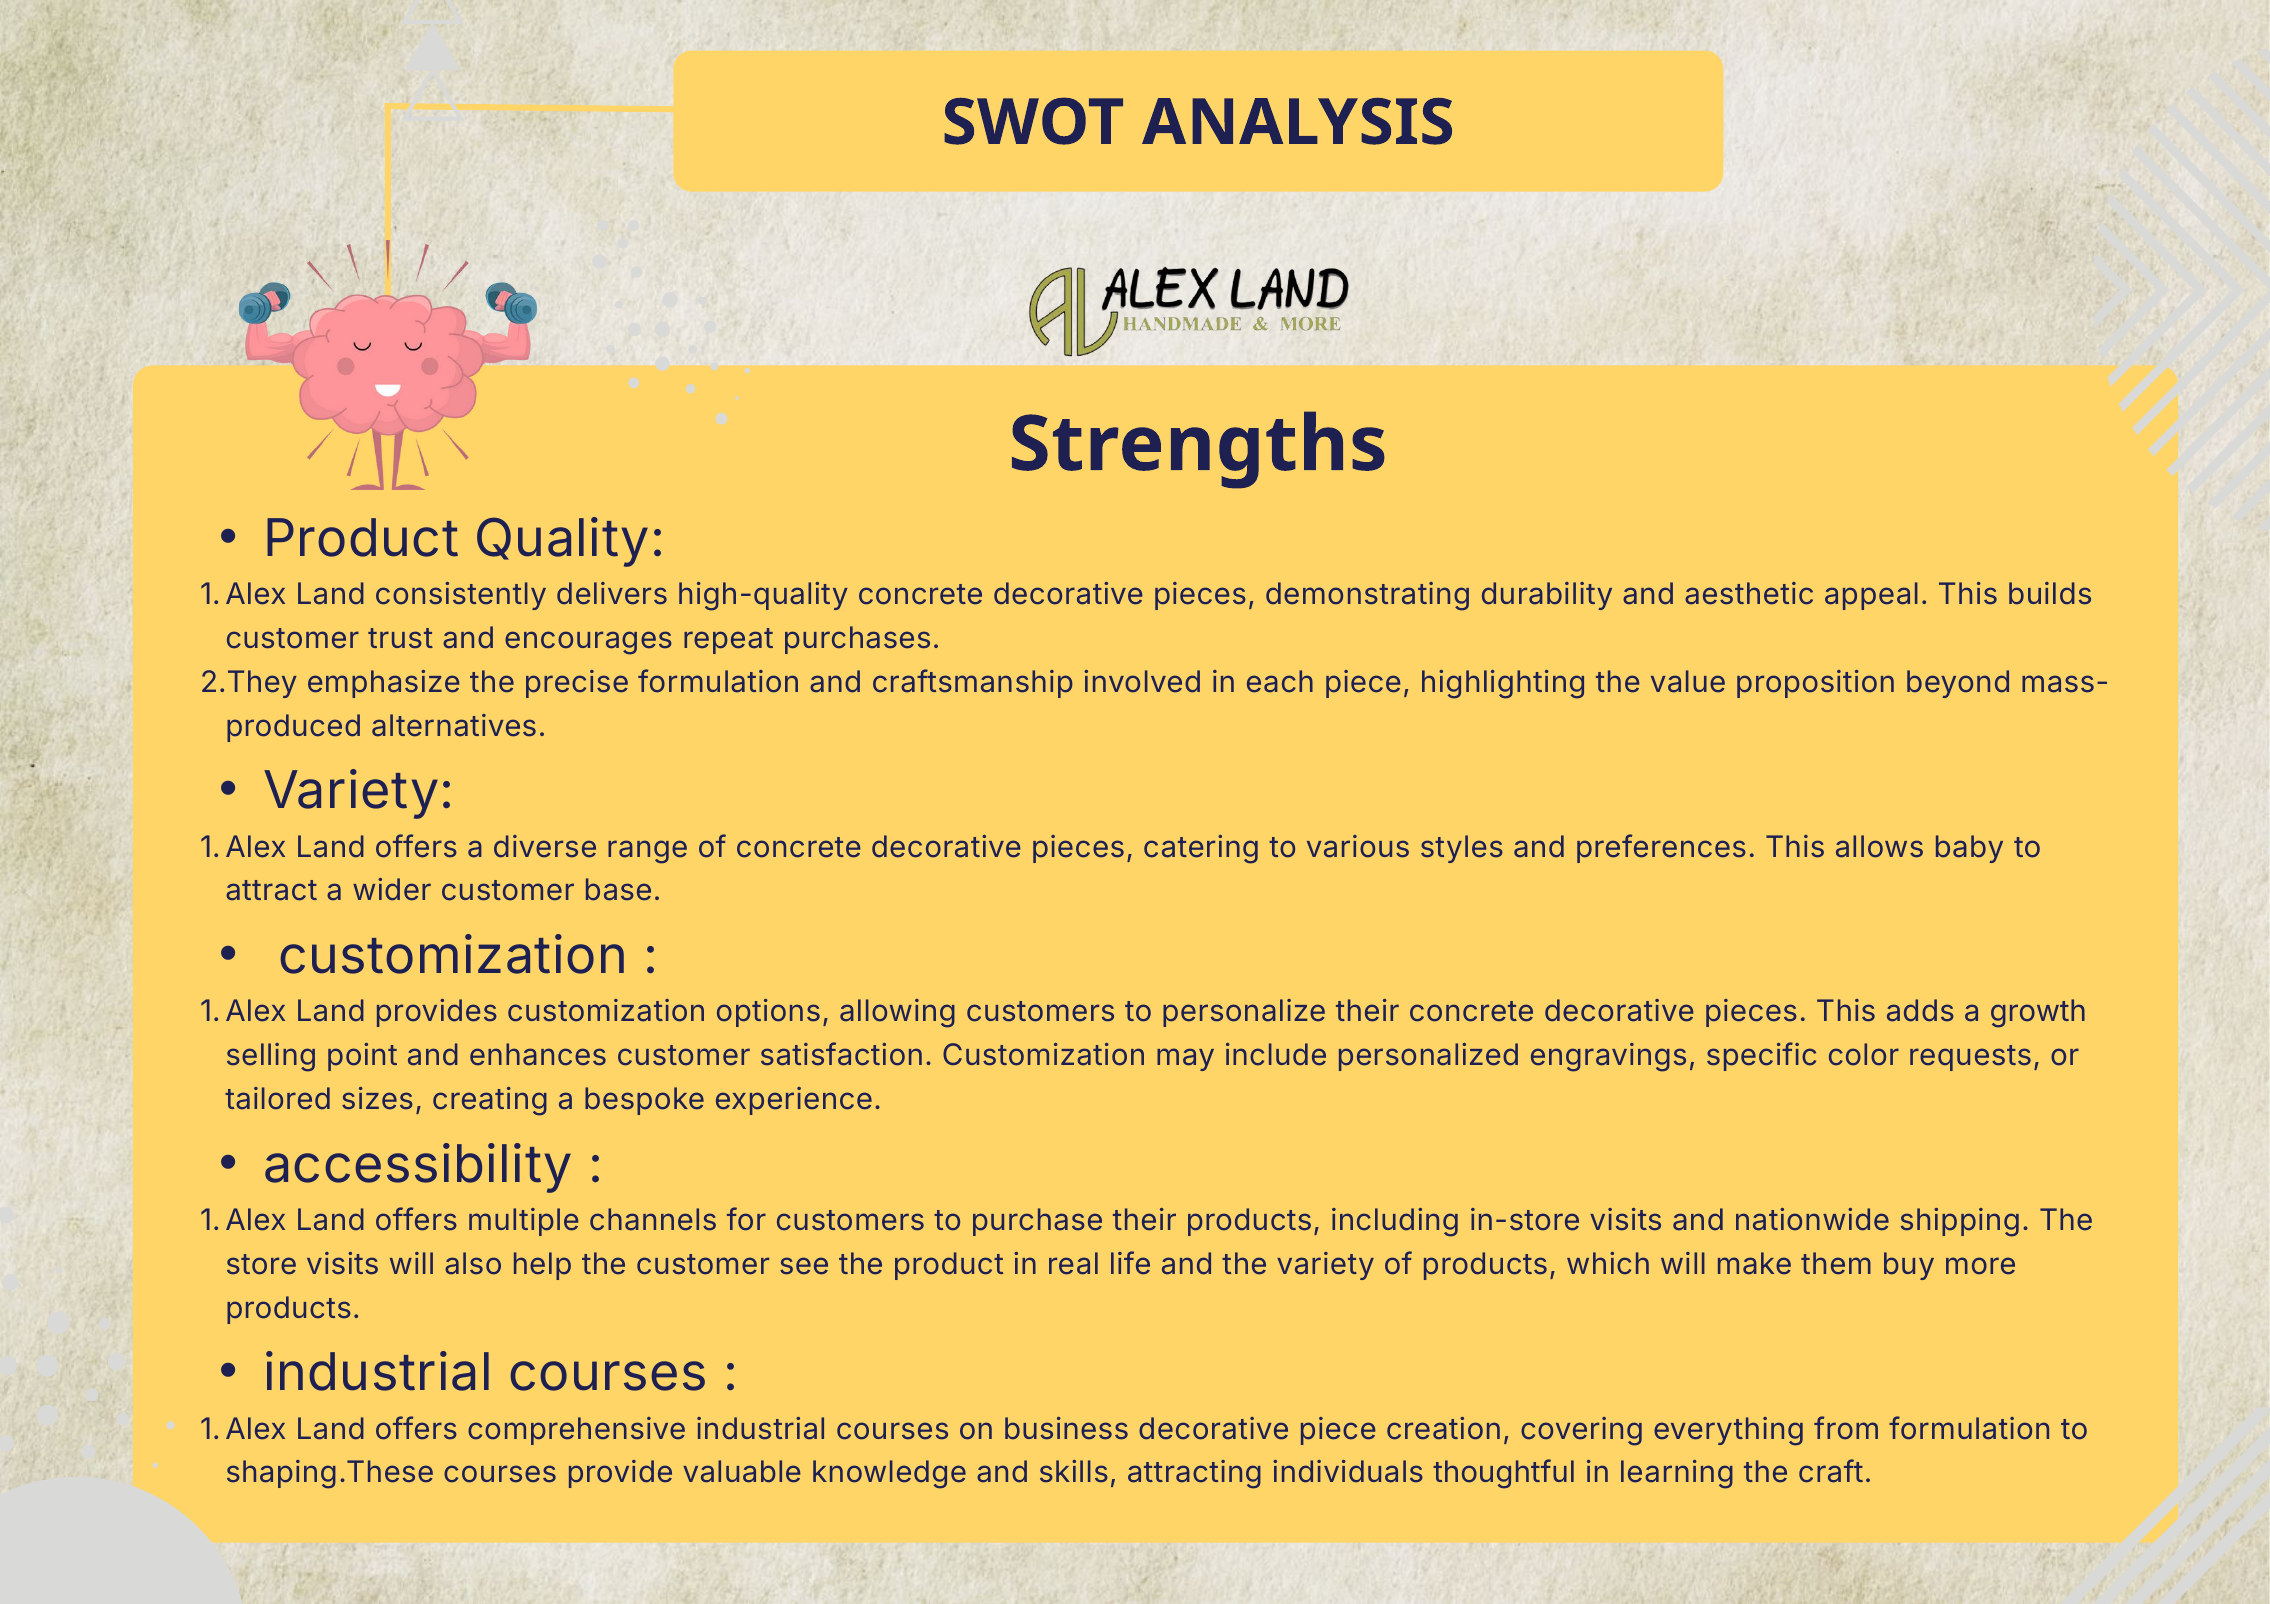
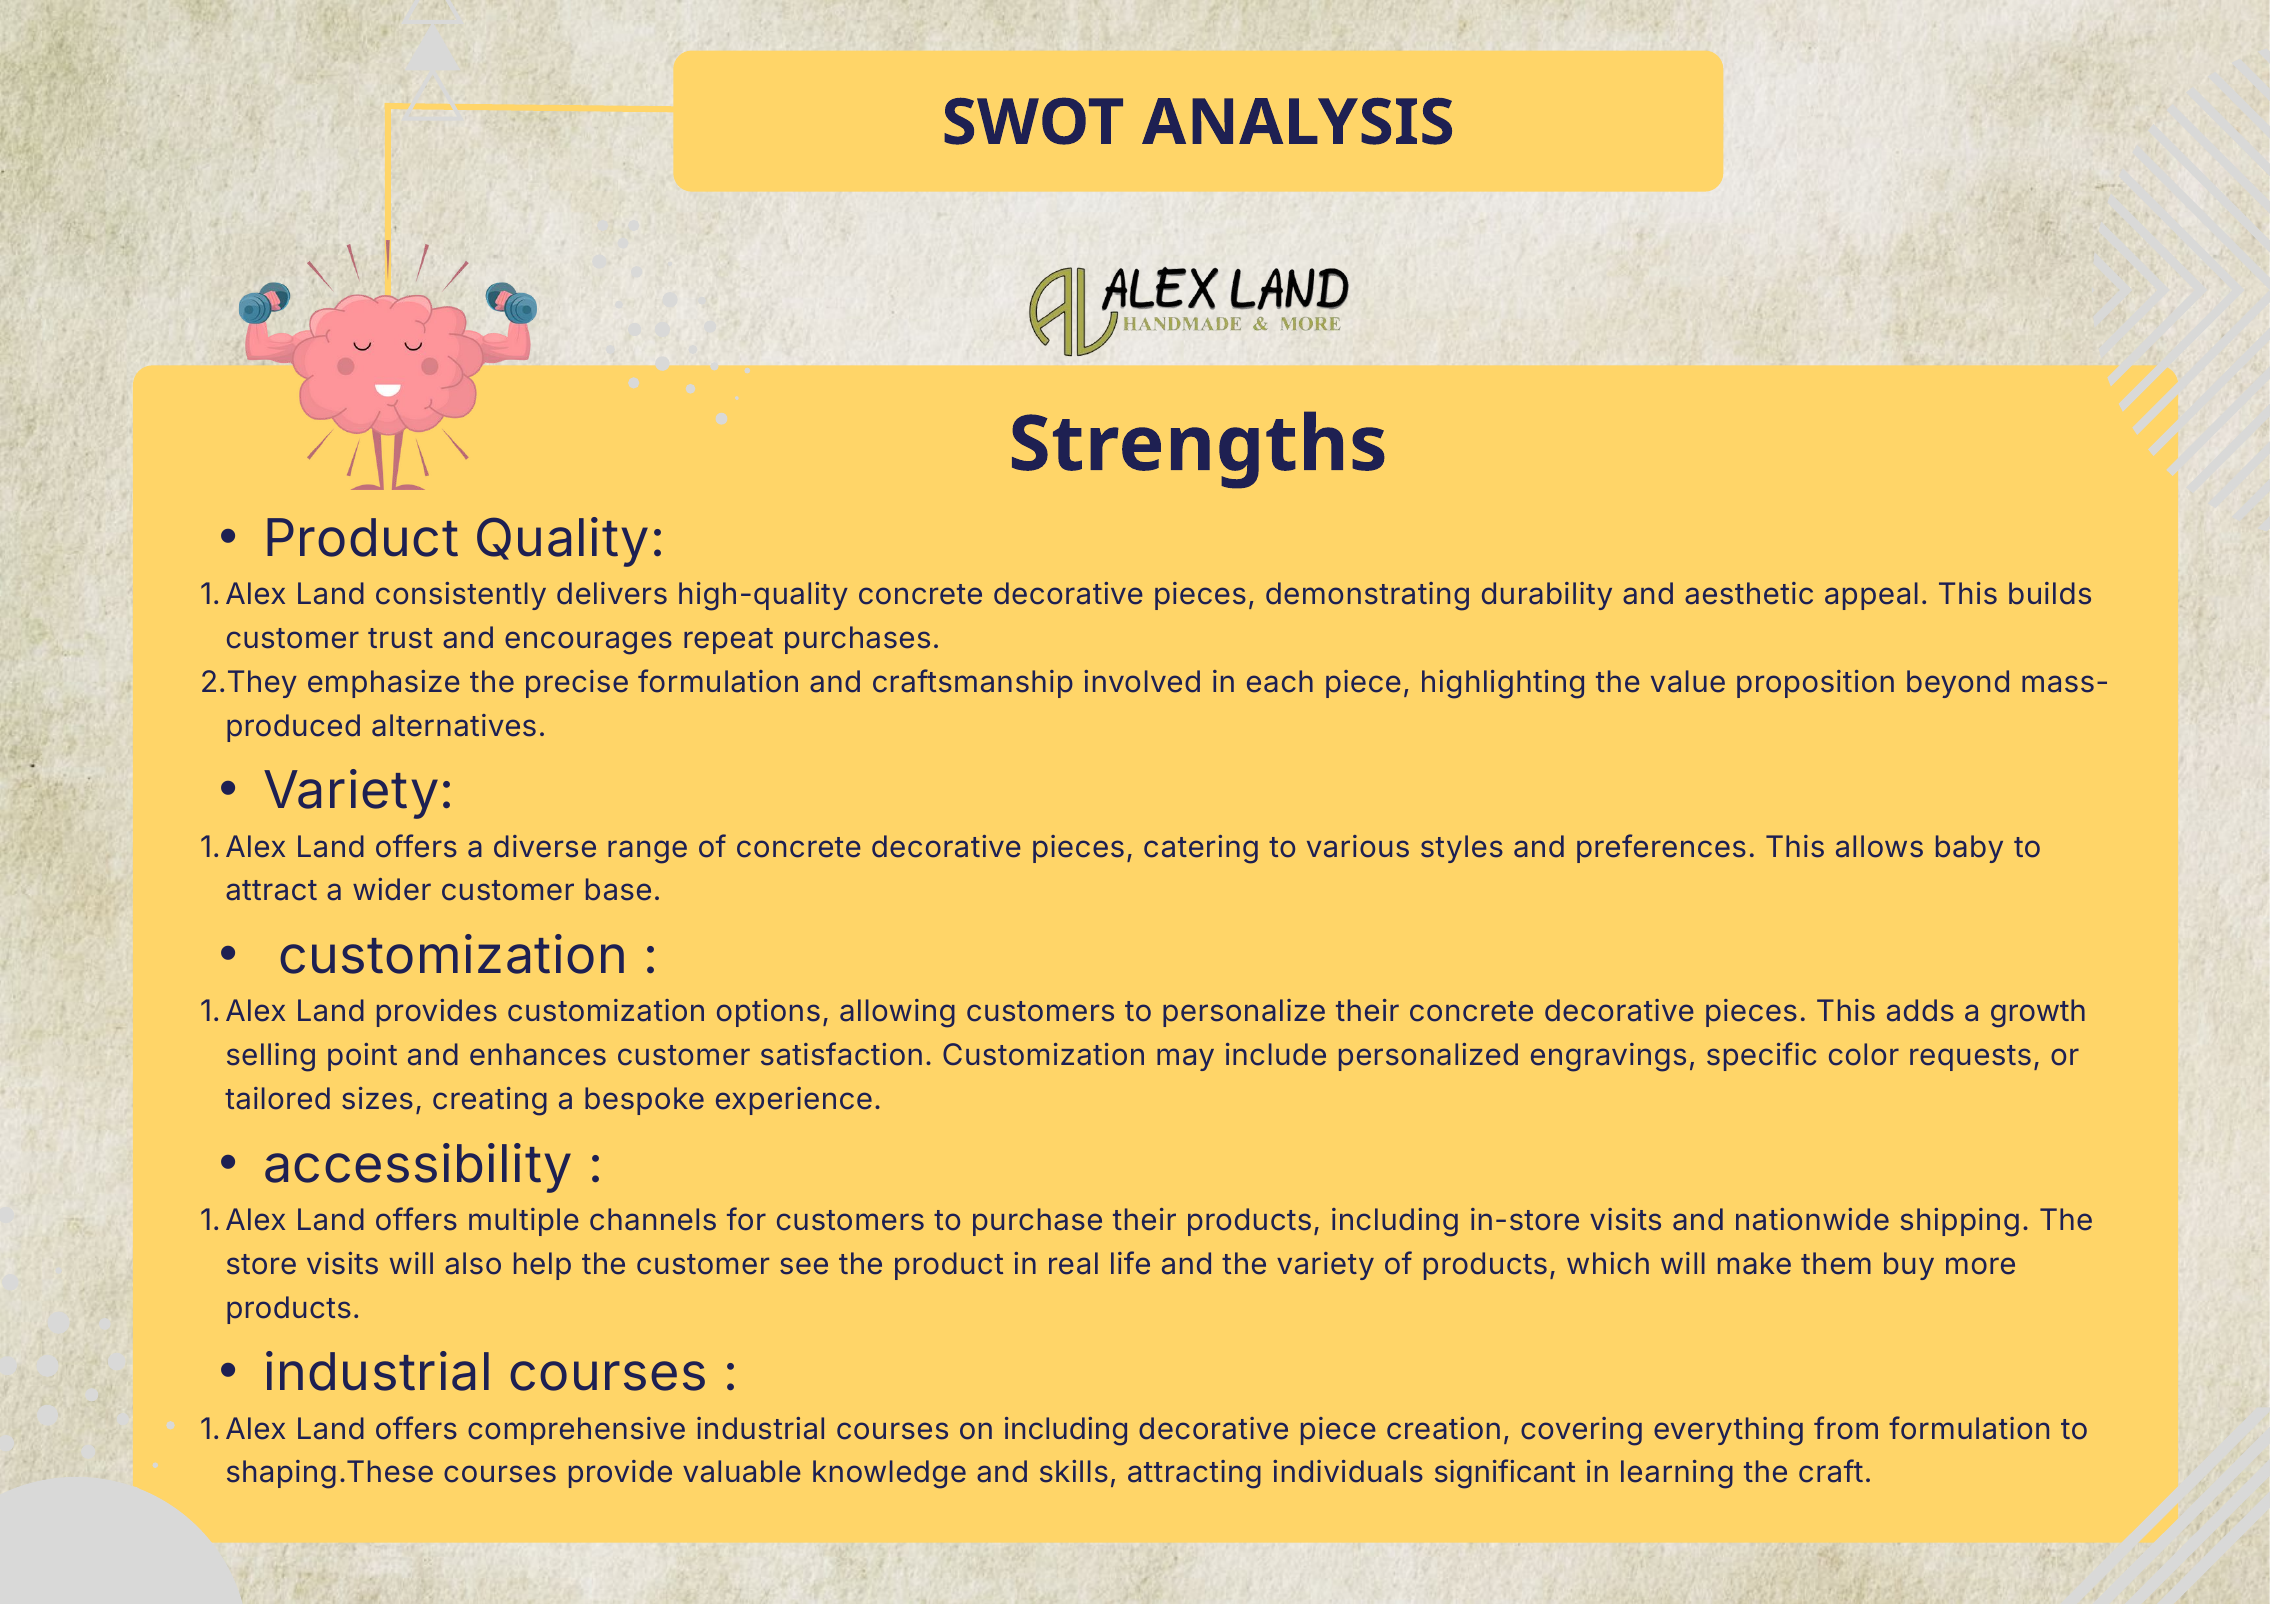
on business: business -> including (1066, 1429)
thoughtful: thoughtful -> significant (1505, 1473)
